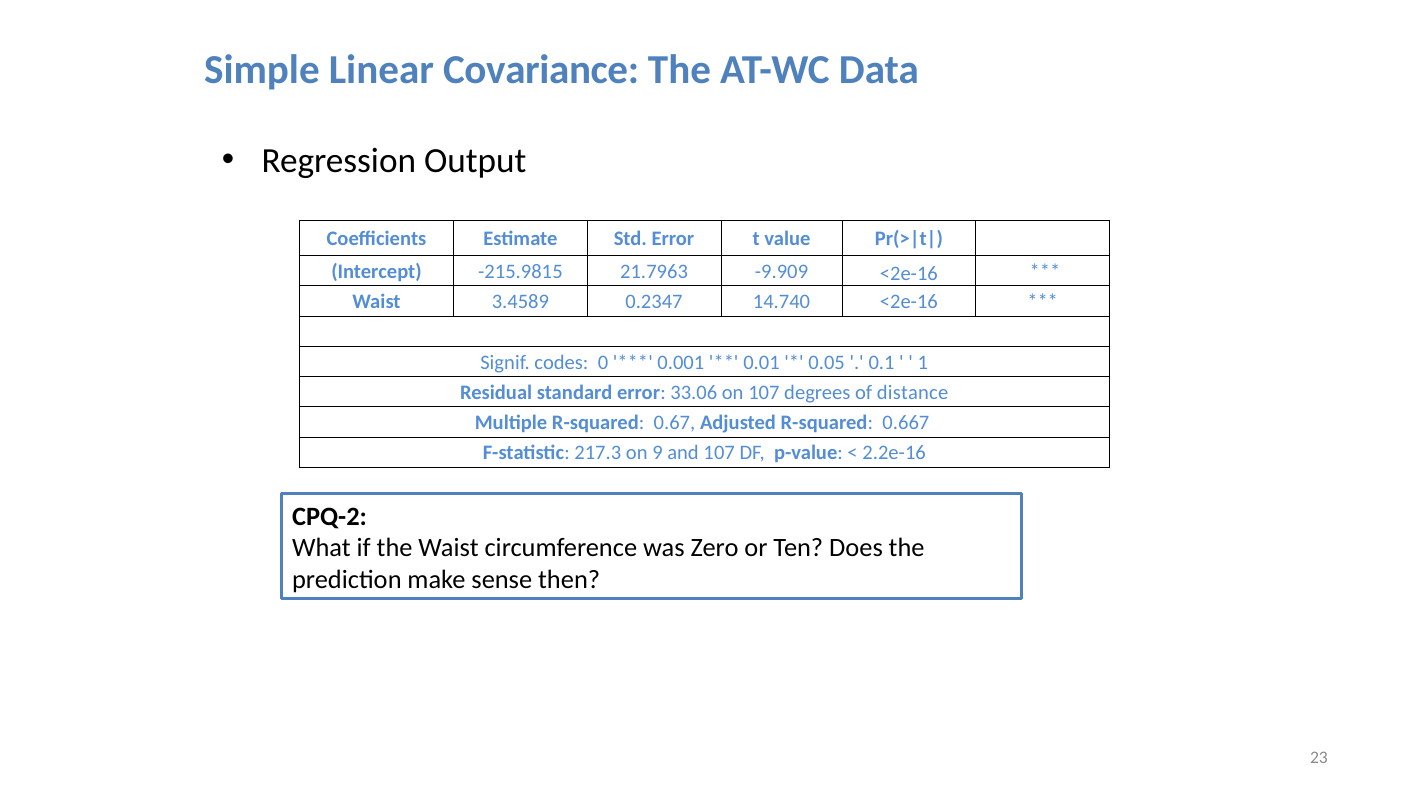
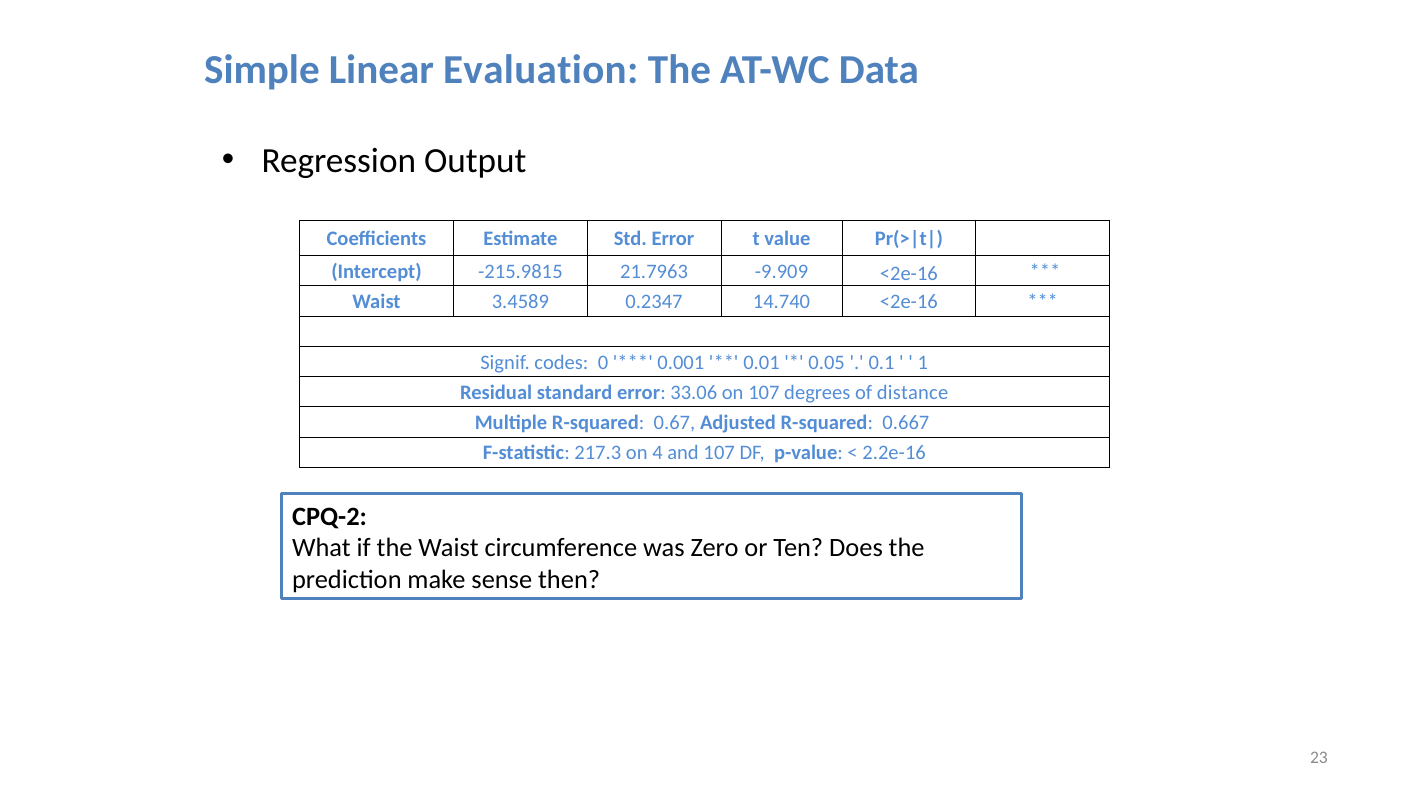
Covariance: Covariance -> Evaluation (541, 70)
9: 9 -> 4 (657, 453)
